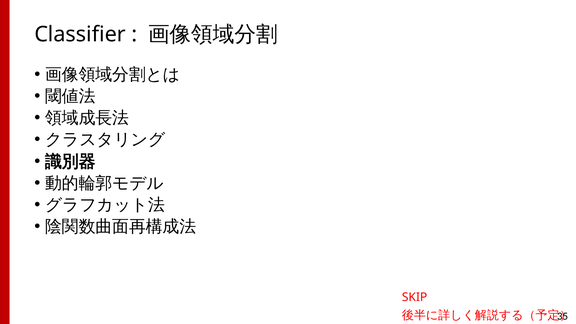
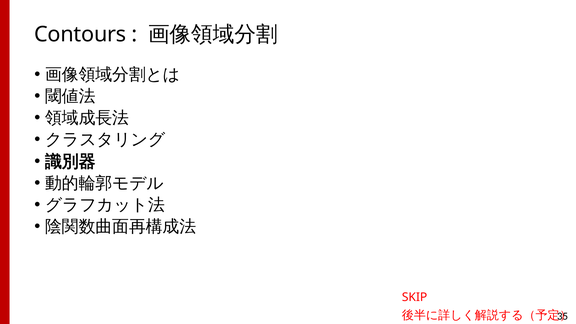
Classifier: Classifier -> Contours (80, 34)
